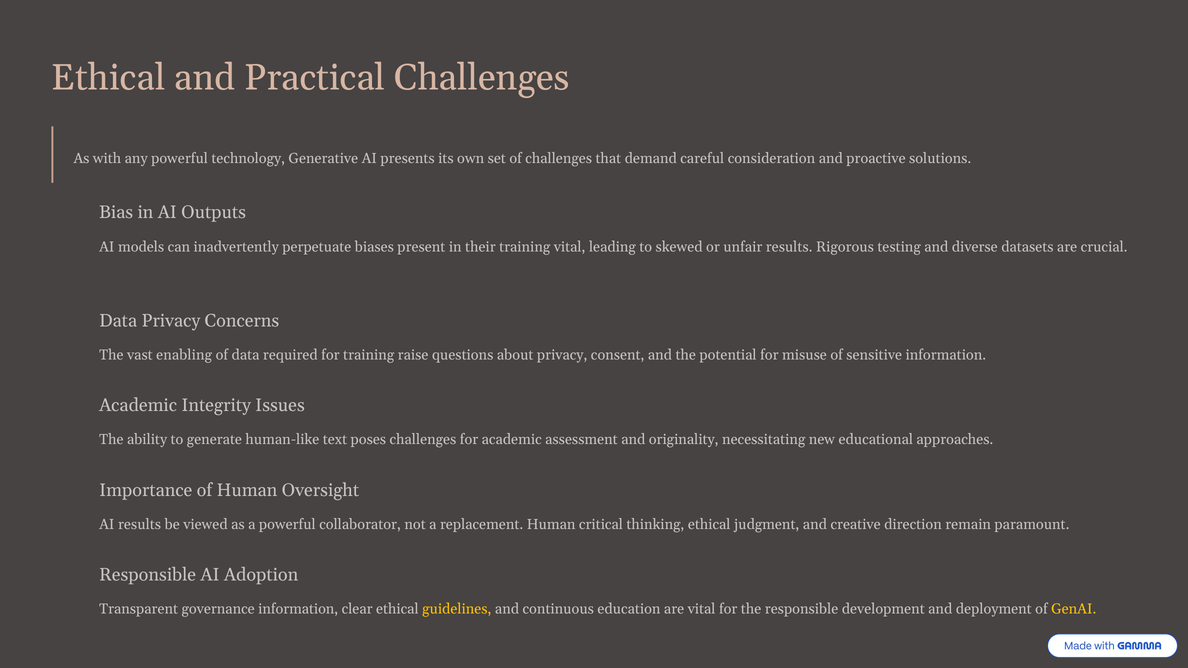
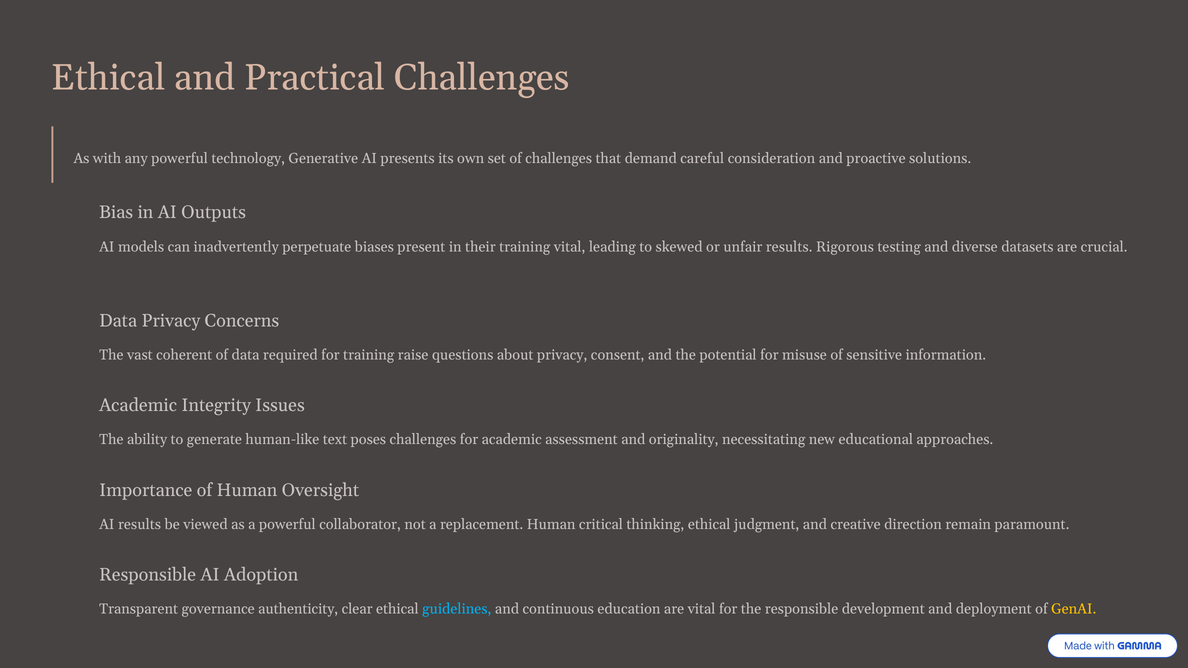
enabling: enabling -> coherent (184, 355)
governance information: information -> authenticity (298, 609)
guidelines colour: yellow -> light blue (457, 609)
